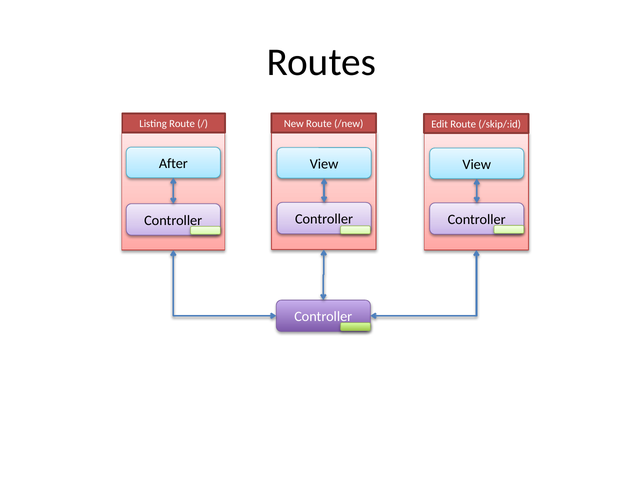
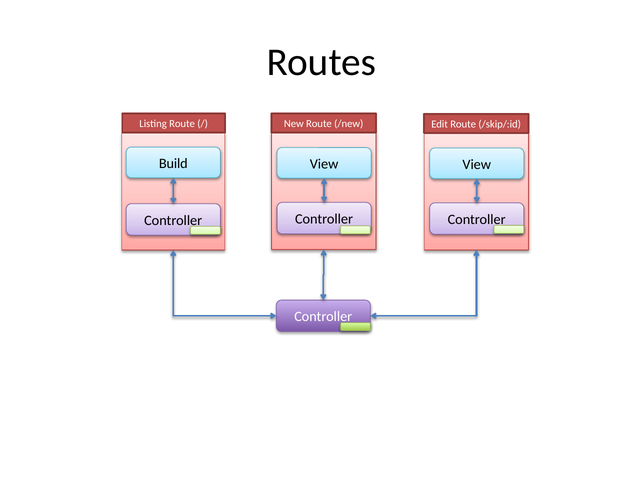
After: After -> Build (173, 164)
